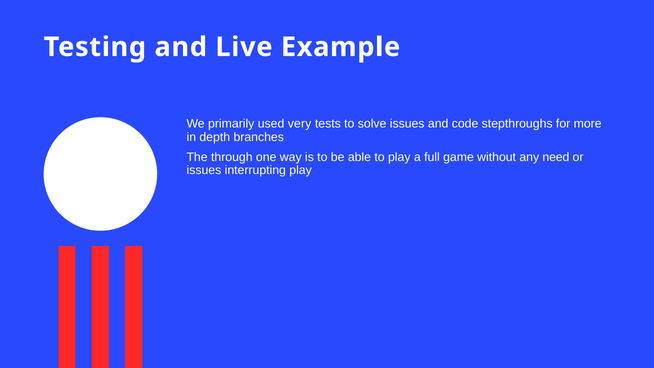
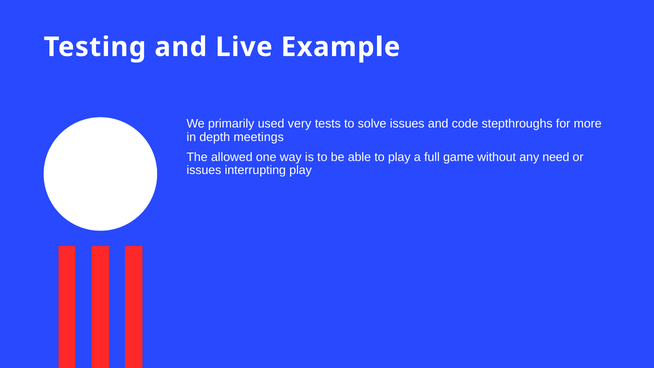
branches: branches -> meetings (259, 137)
through: through -> allowed (232, 157)
